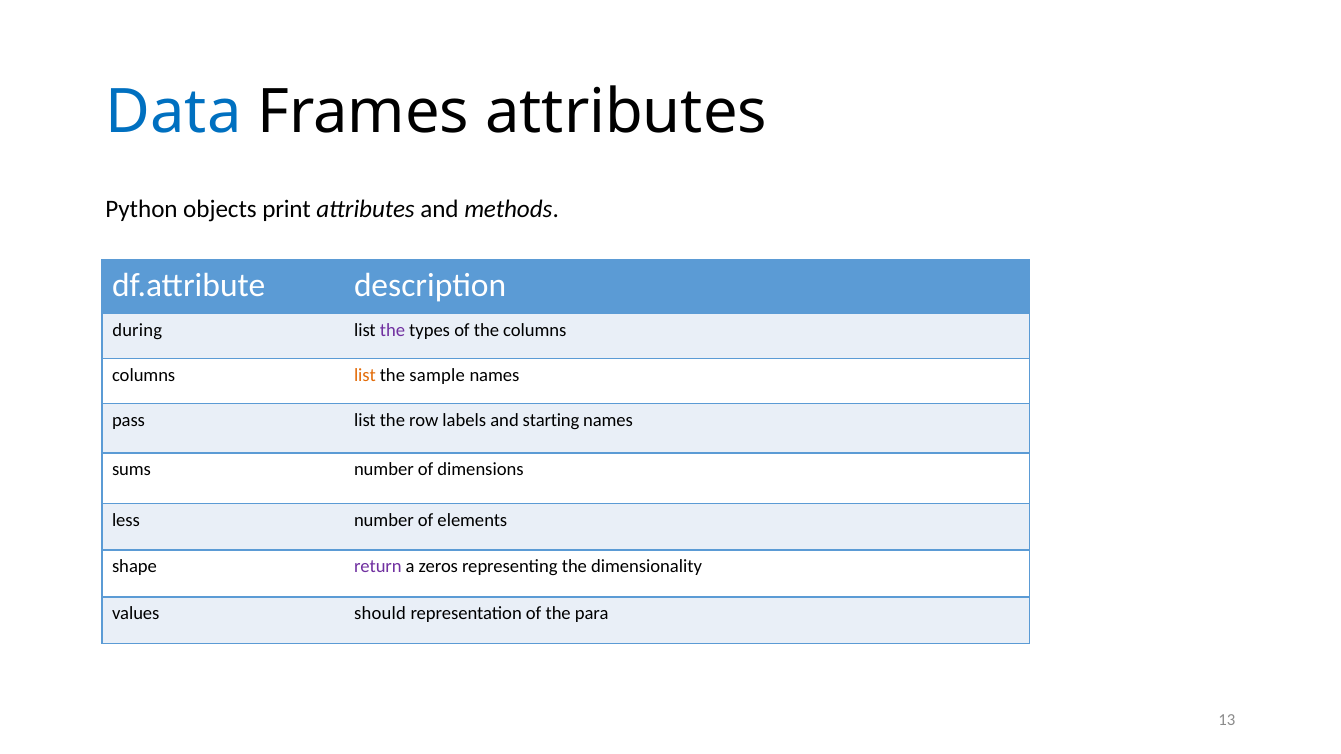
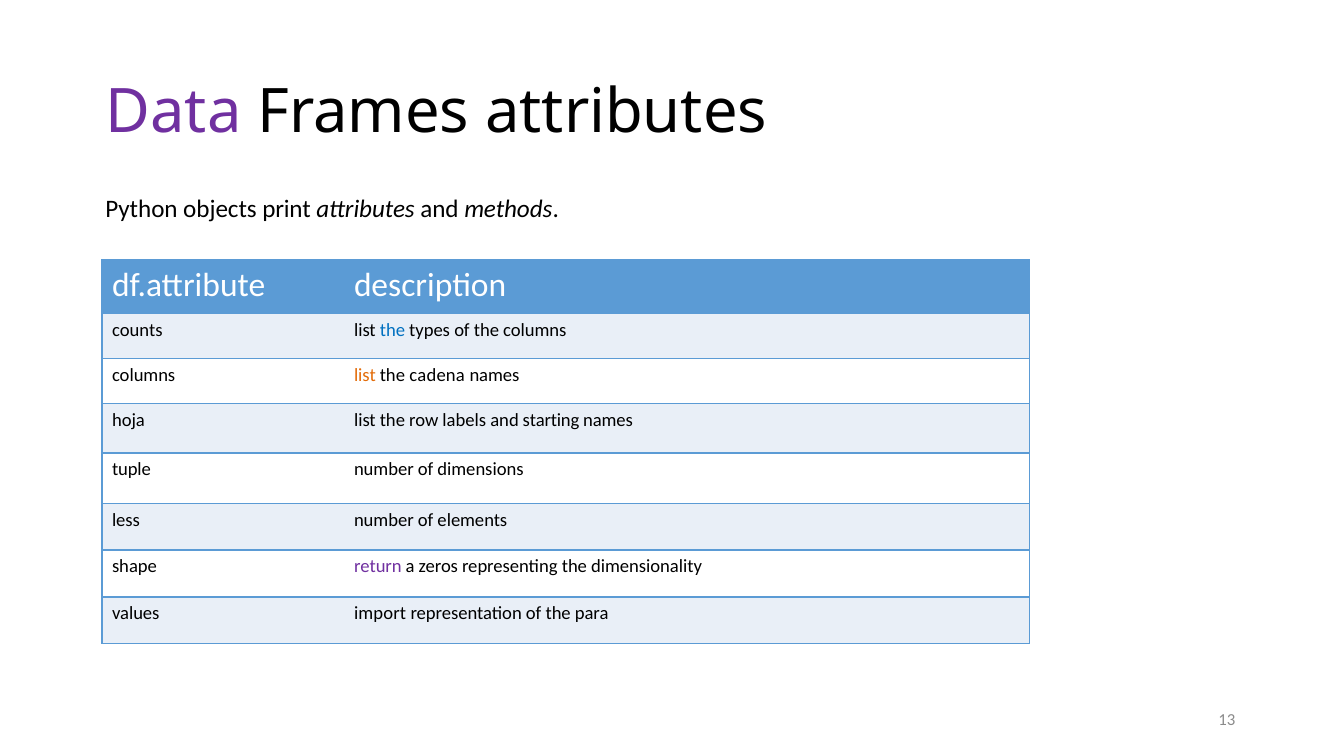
Data colour: blue -> purple (174, 113)
during: during -> counts (137, 330)
the colour: purple -> blue (393, 330)
sample: sample -> cadena (437, 375)
pass: pass -> hoja (129, 420)
sums: sums -> tuple (131, 470)
should: should -> import (380, 614)
